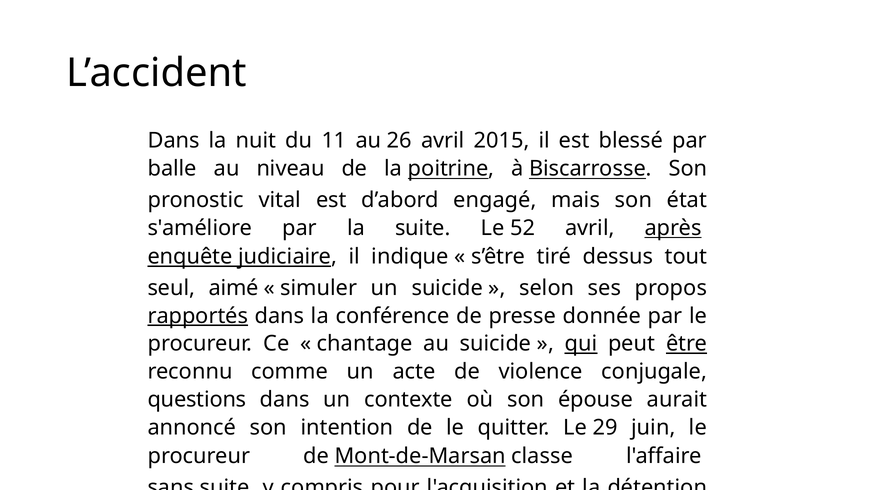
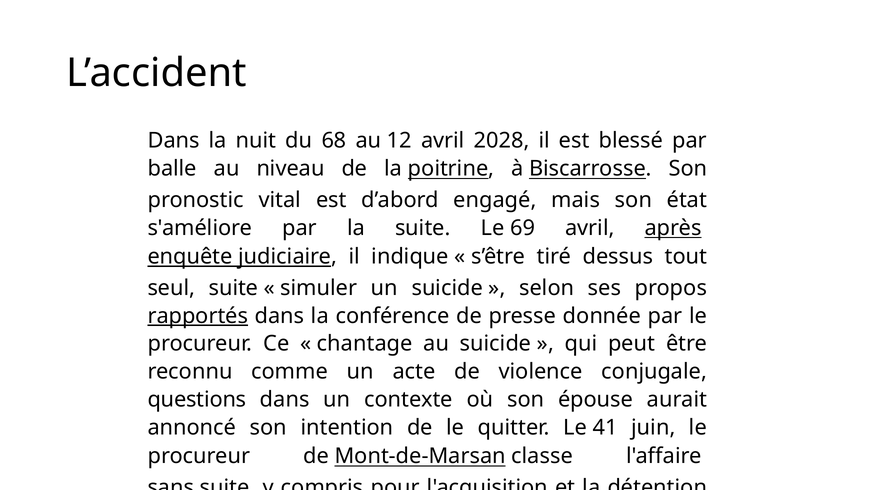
11: 11 -> 68 (334, 141)
26: 26 -> 12 (399, 141)
2015: 2015 -> 2028 (502, 141)
52: 52 -> 69 (523, 228)
seul aimé: aimé -> suite (234, 288)
qui underline: present -> none (581, 344)
être underline: present -> none (687, 344)
29: 29 -> 41 (605, 428)
